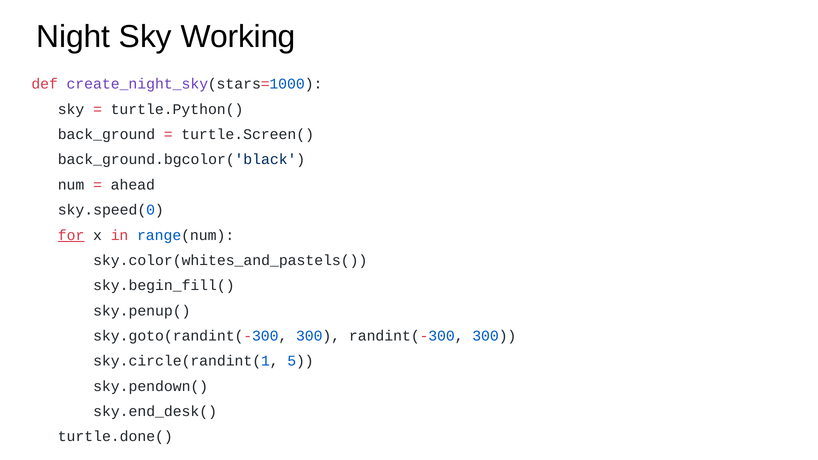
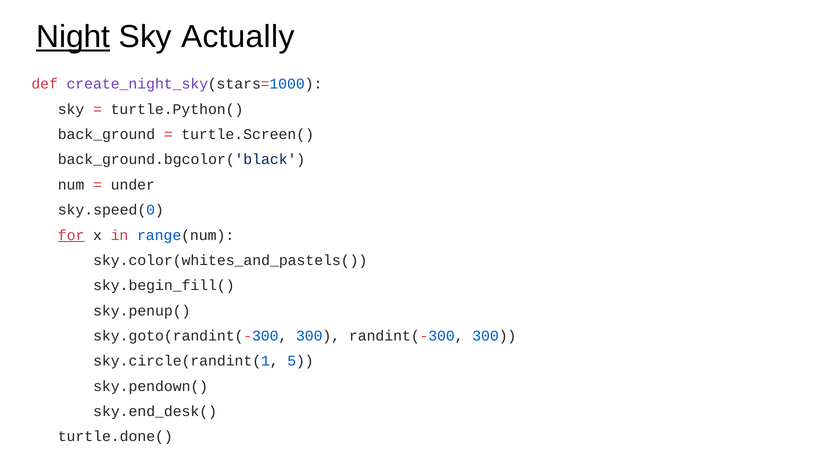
Night underline: none -> present (73, 37)
Working: Working -> Actually (238, 37)
ahead: ahead -> under (133, 185)
